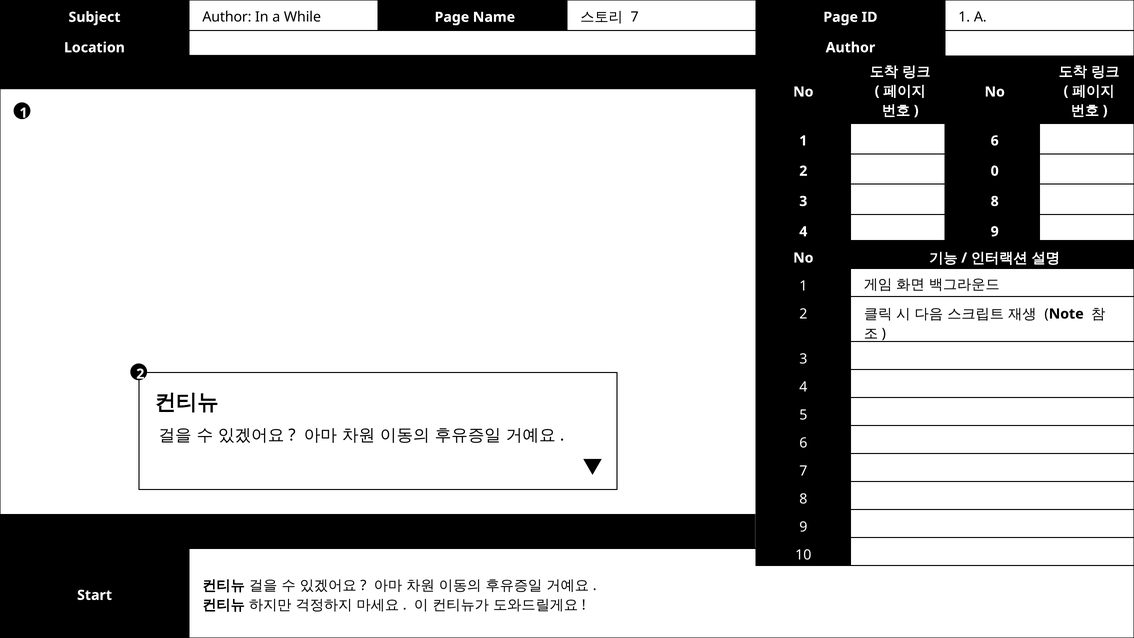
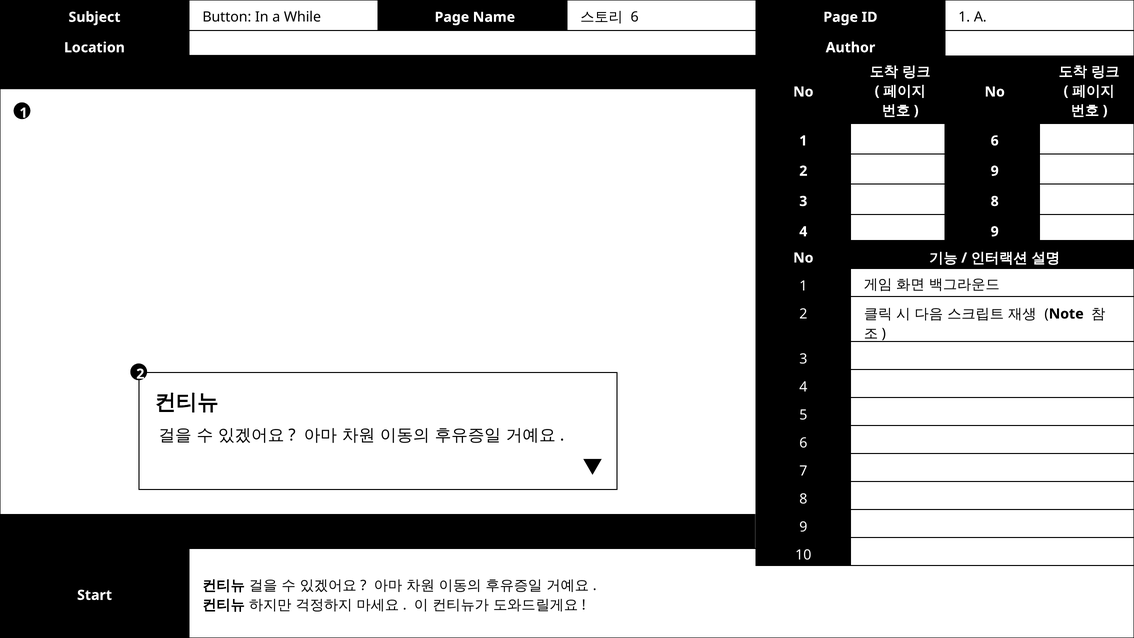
Subject Author: Author -> Button (227, 17)
7: 7 -> 6 (635, 17)
2 0: 0 -> 9 (995, 171)
